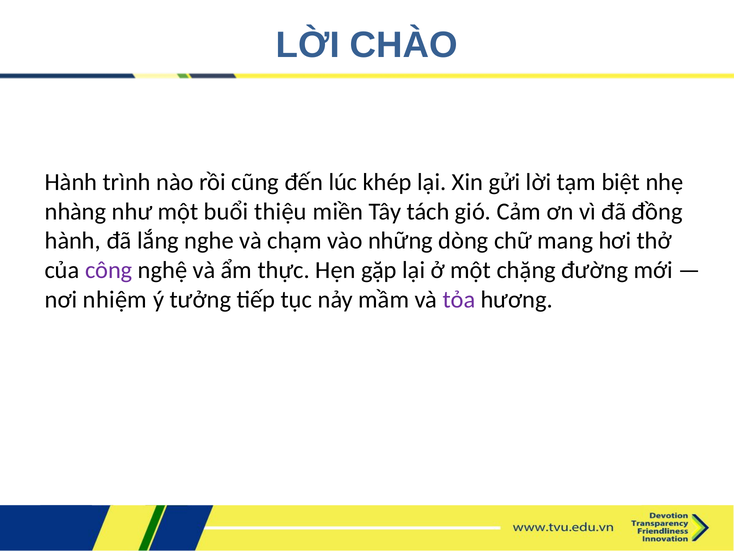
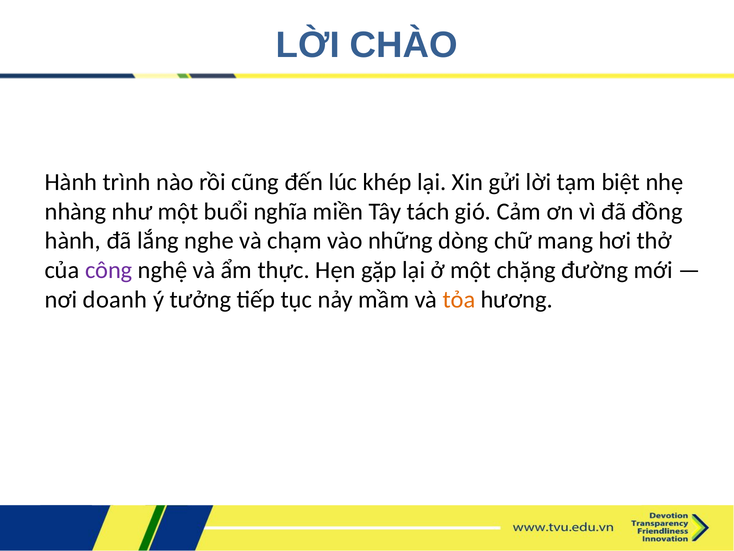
thiệu: thiệu -> nghĩa (281, 211)
nhiệm: nhiệm -> doanh (115, 299)
tỏa colour: purple -> orange (459, 299)
